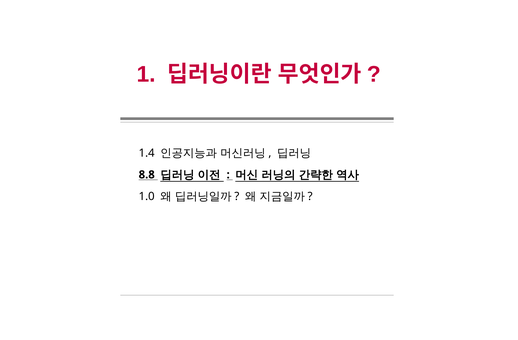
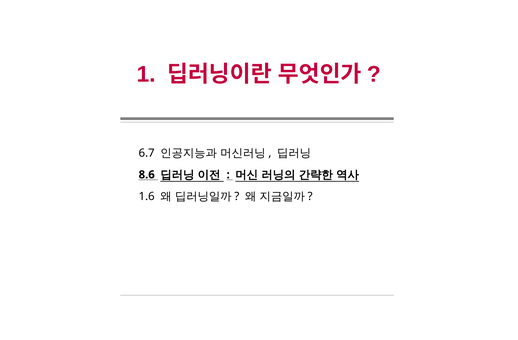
1.4: 1.4 -> 6.7 (147, 153)
8.8: 8.8 -> 8.6 (147, 175)
1.0: 1.0 -> 1.6 (147, 196)
